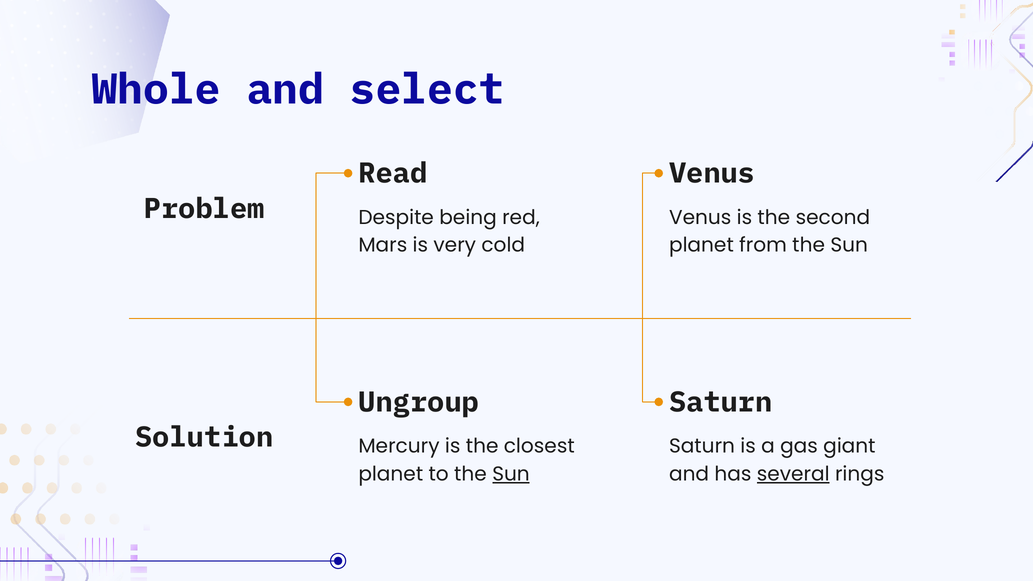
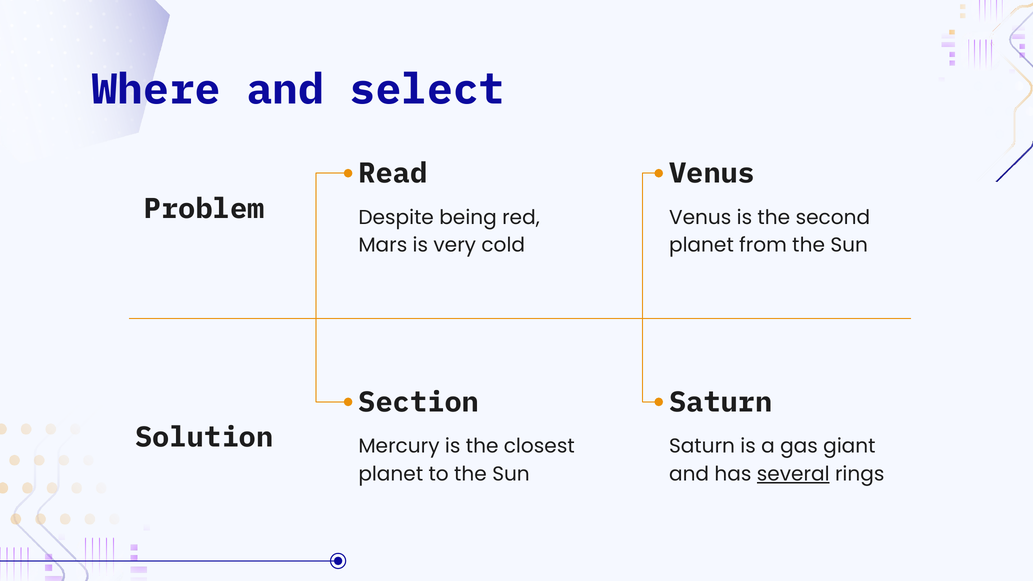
Whole: Whole -> Where (156, 89)
Ungroup: Ungroup -> Section (419, 402)
Sun underline: present -> none (511, 474)
